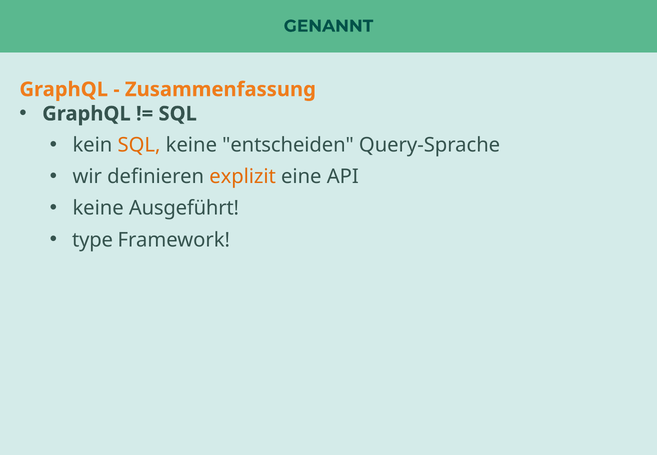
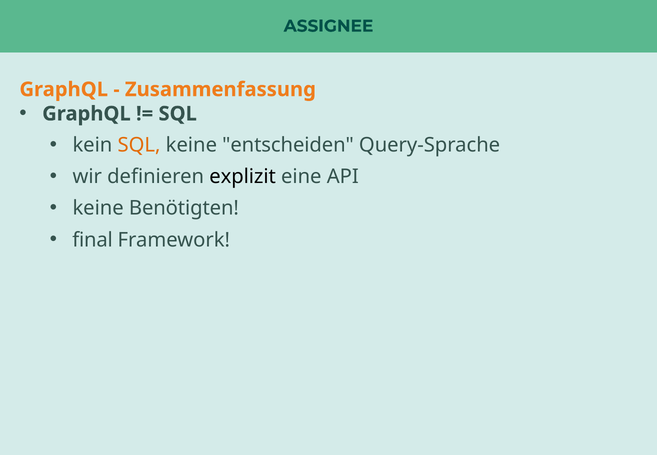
GENANNT: GENANNT -> ASSIGNEE (329, 26)
explizit colour: orange -> black (243, 177)
Ausgeführt: Ausgeführt -> Benötigten (184, 208)
type: type -> final (93, 240)
